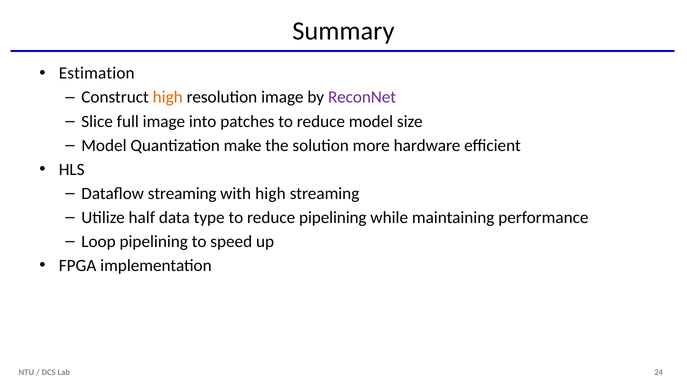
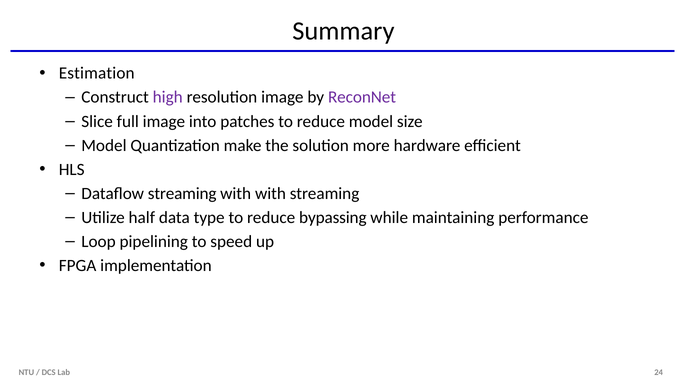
high colour: orange -> purple (168, 97)
with high: high -> with (271, 194)
reduce pipelining: pipelining -> bypassing (333, 218)
